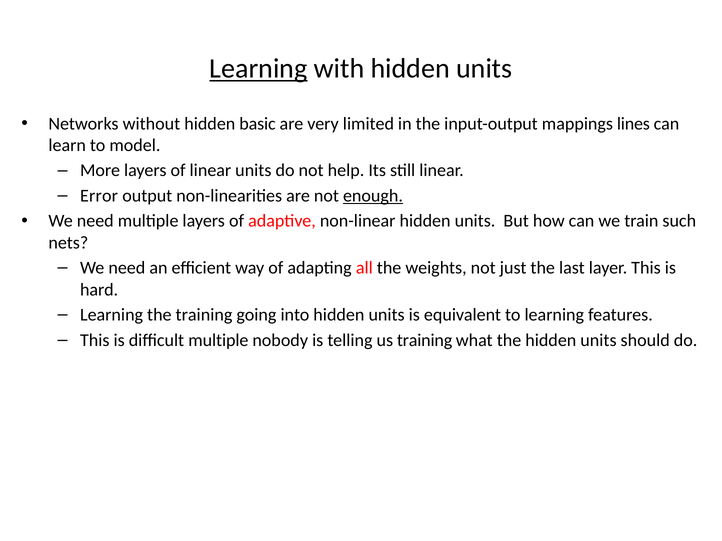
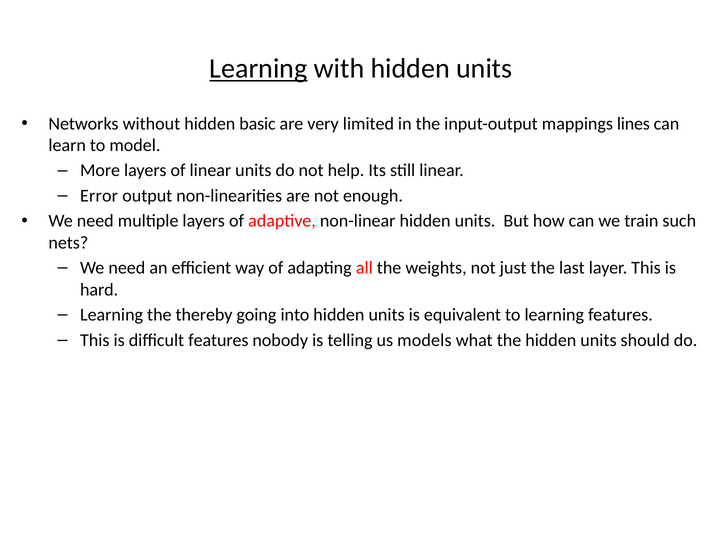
enough underline: present -> none (373, 196)
the training: training -> thereby (204, 315)
difficult multiple: multiple -> features (218, 340)
us training: training -> models (424, 340)
